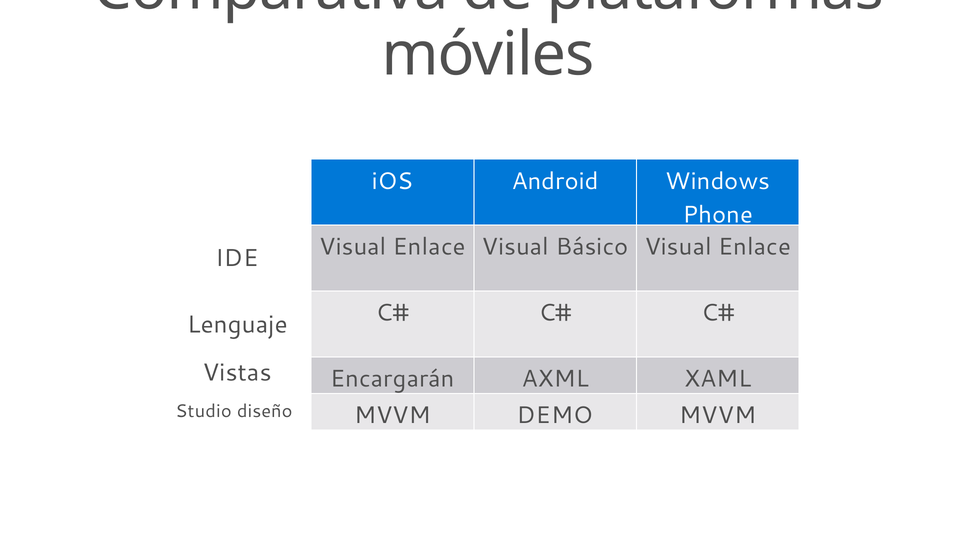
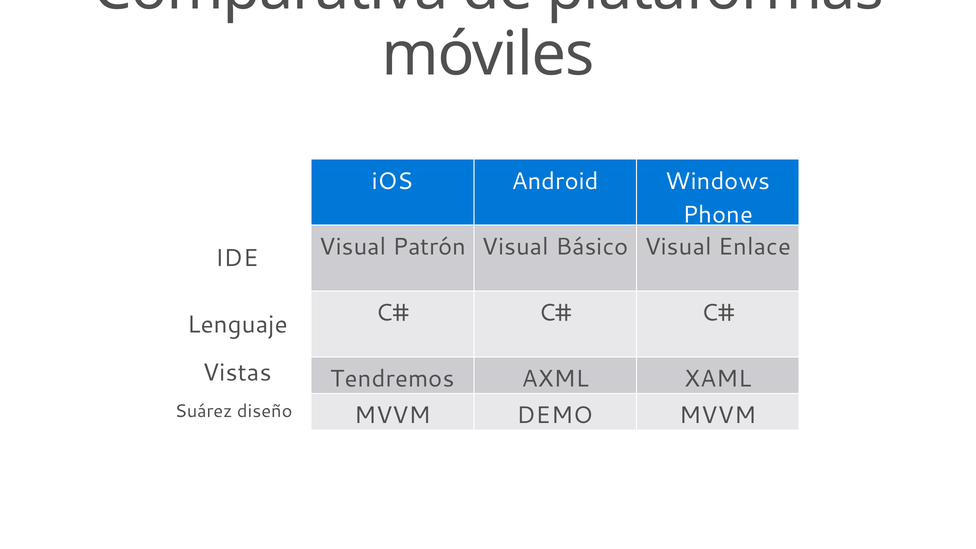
Enlace: Enlace -> Patrón (429, 247)
Encargarán: Encargarán -> Tendremos (392, 379)
Studio: Studio -> Suárez (204, 411)
